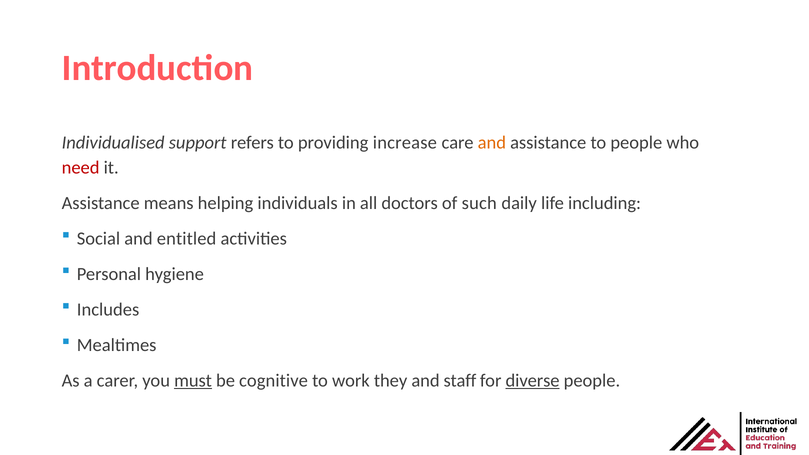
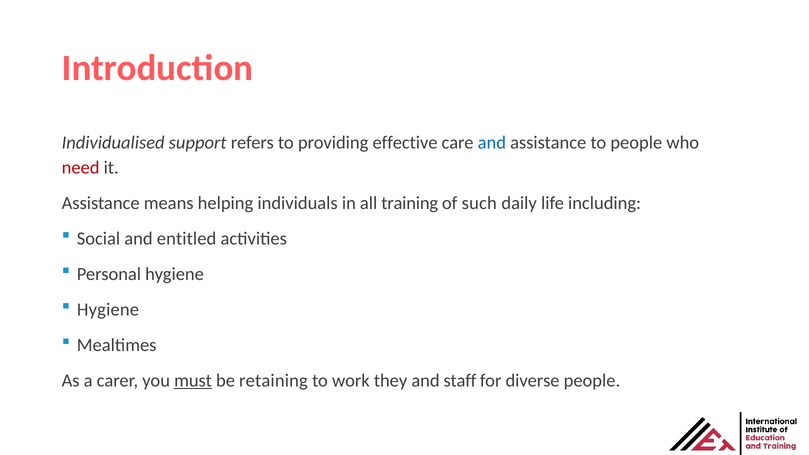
increase: increase -> effective (405, 142)
and colour: orange -> blue (492, 142)
doctors: doctors -> training (410, 203)
Includes: Includes -> Hygiene (108, 310)
cognitive: cognitive -> retaining (273, 380)
diverse underline: present -> none (533, 380)
